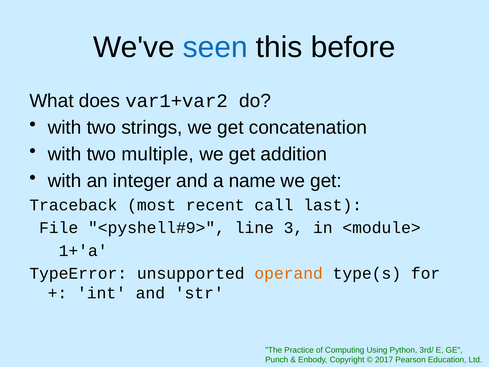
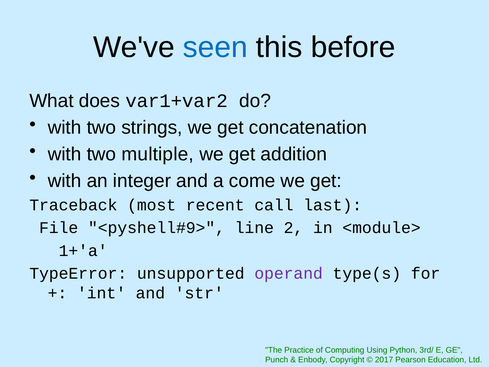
name: name -> come (252, 181)
3: 3 -> 2 (293, 228)
operand colour: orange -> purple (289, 273)
